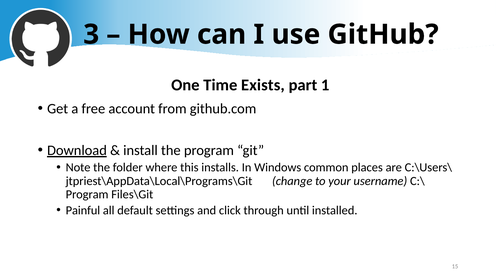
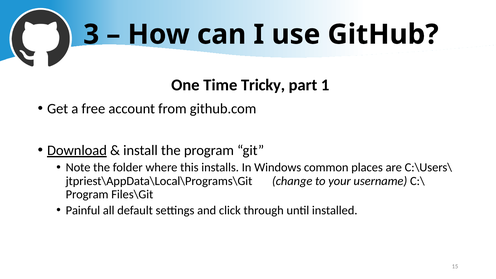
Exists: Exists -> Tricky (263, 85)
